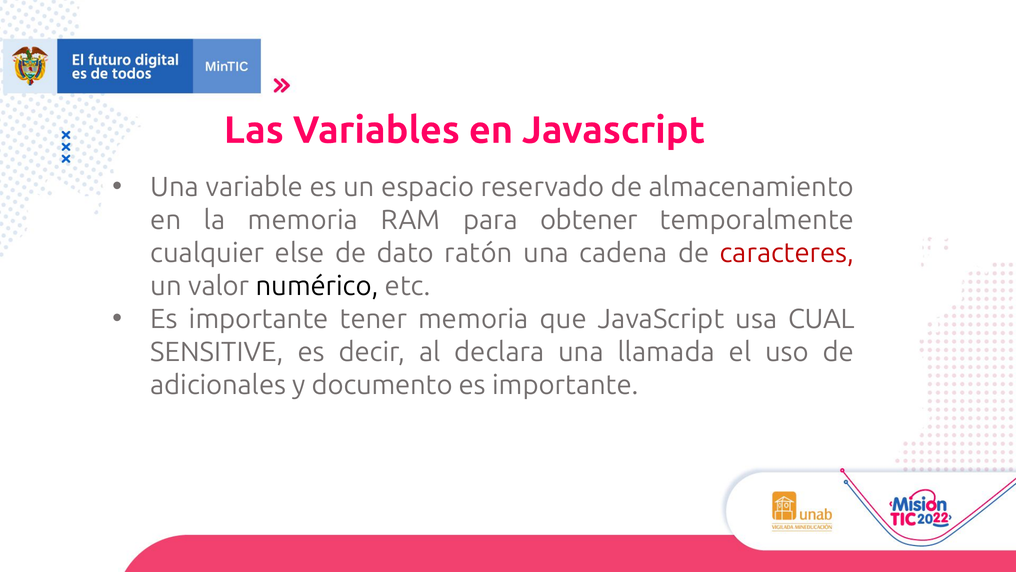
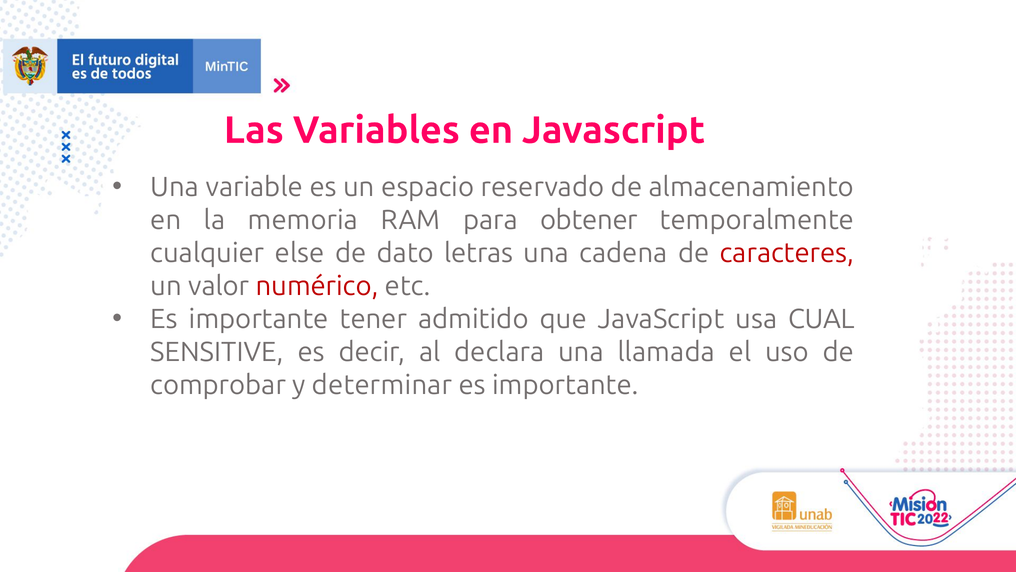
ratón: ratón -> letras (479, 253)
numérico colour: black -> red (317, 286)
tener memoria: memoria -> admitido (473, 319)
adicionales: adicionales -> comprobar (218, 385)
documento: documento -> determinar (382, 385)
